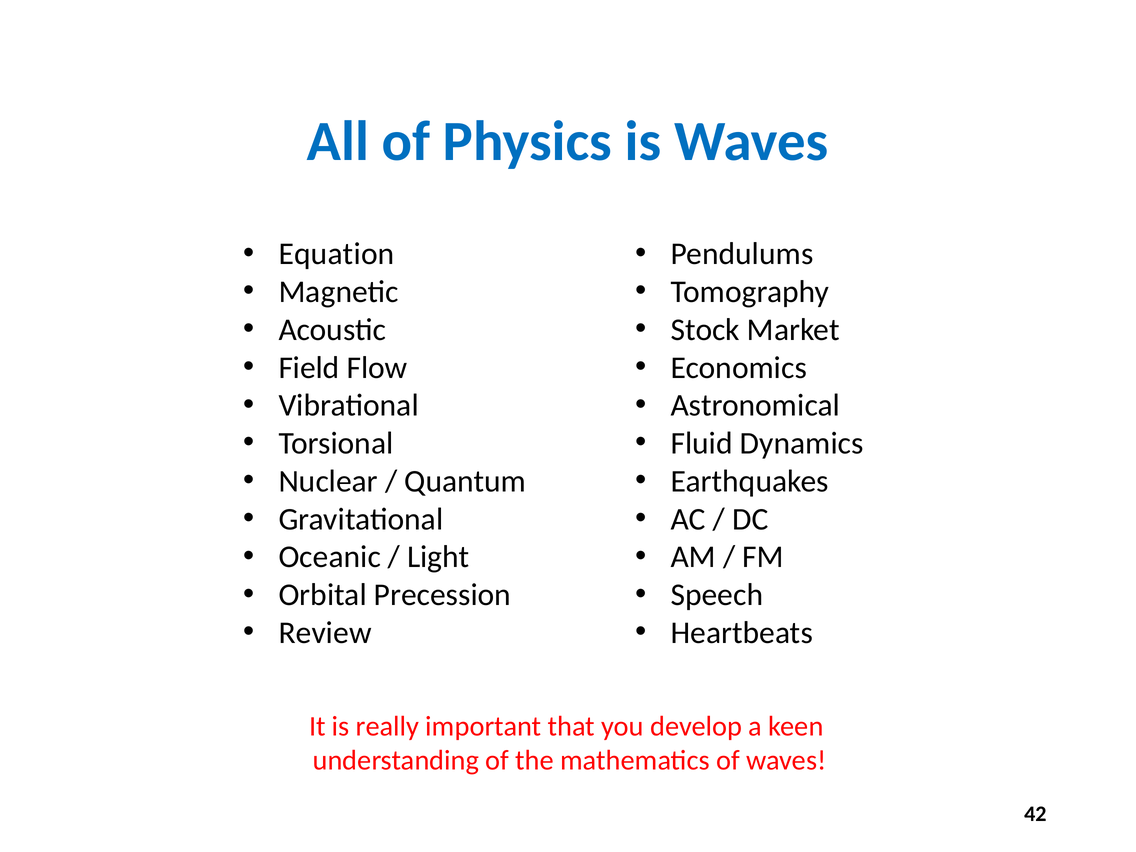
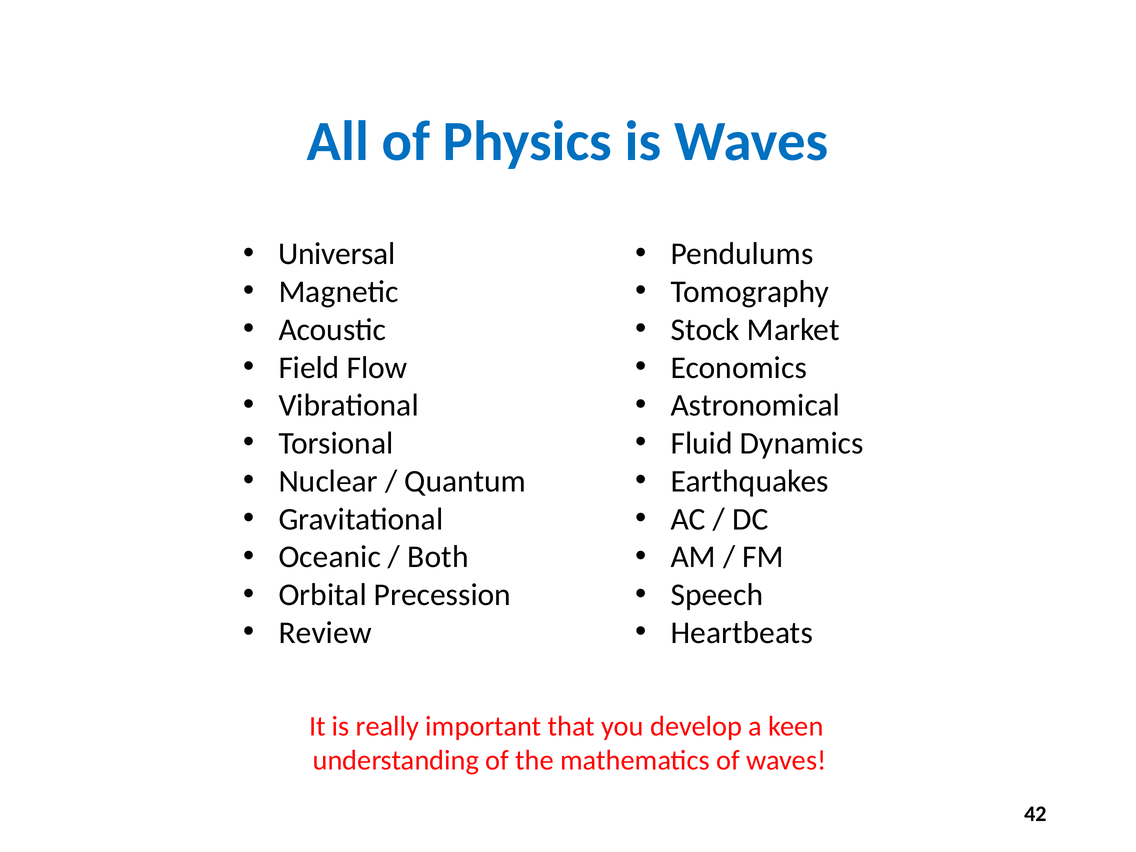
Equation: Equation -> Universal (337, 254)
Light: Light -> Both (438, 557)
